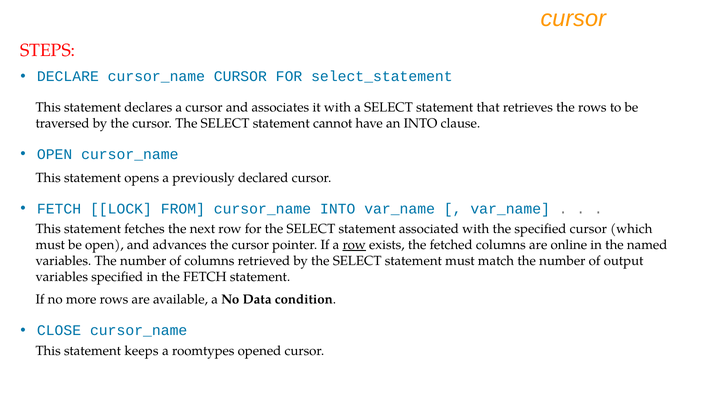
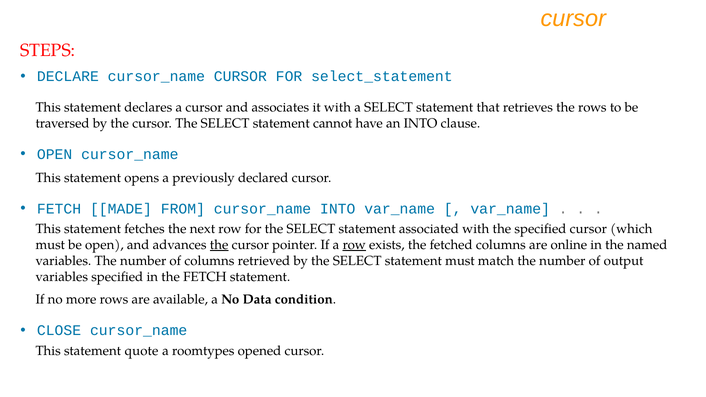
LOCK: LOCK -> MADE (121, 209)
the underline: none -> present (219, 245)
keeps: keeps -> quote (142, 351)
